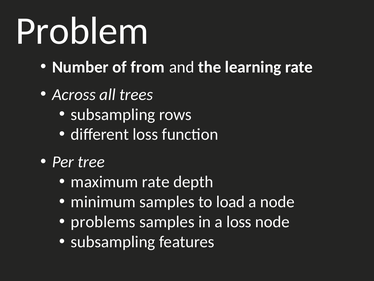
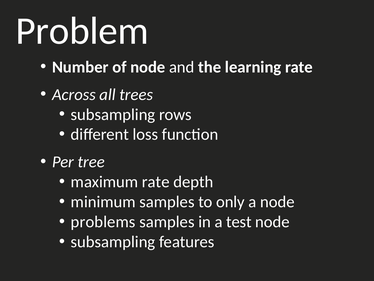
of from: from -> node (148, 67)
load: load -> only (230, 202)
a loss: loss -> test (239, 222)
